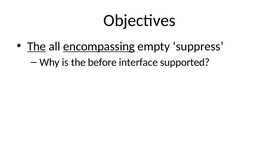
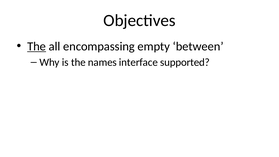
encompassing underline: present -> none (99, 46)
suppress: suppress -> between (198, 46)
before: before -> names (102, 62)
